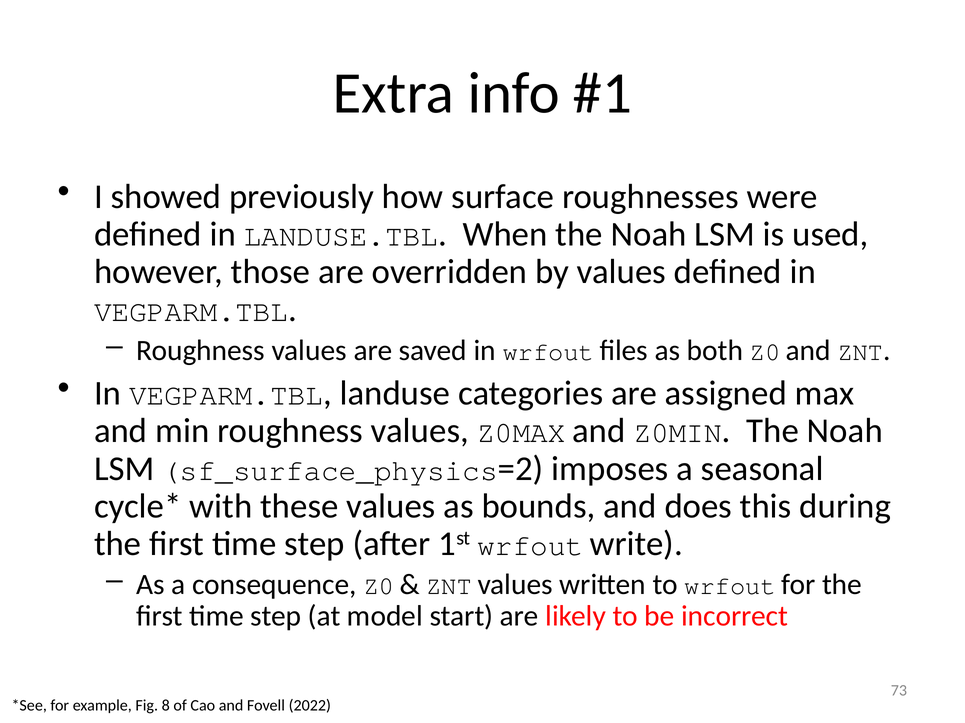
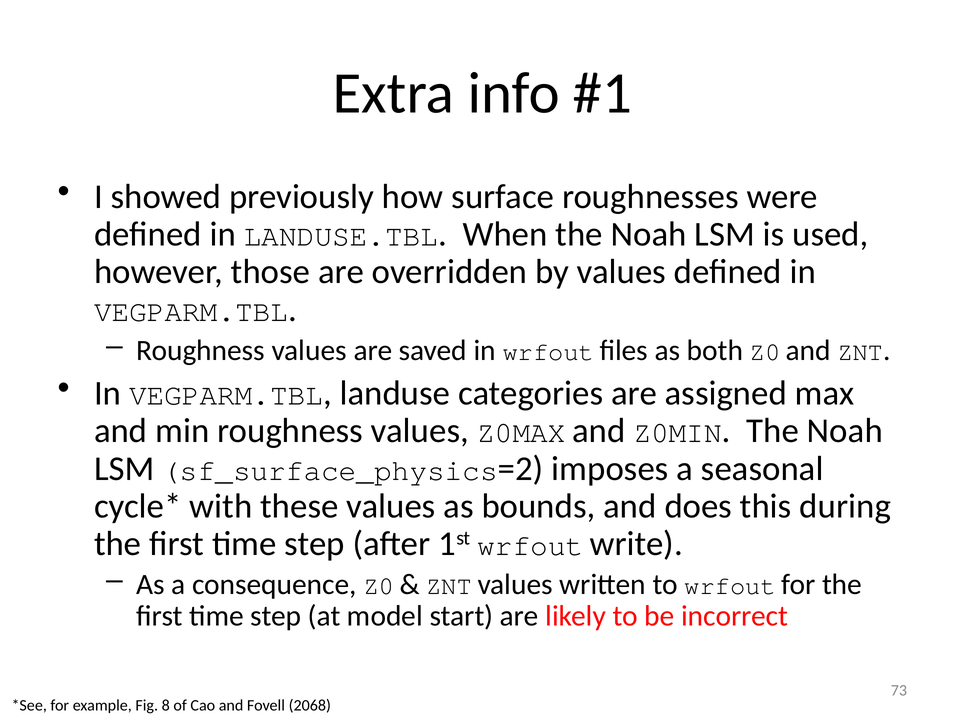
2022: 2022 -> 2068 (310, 706)
